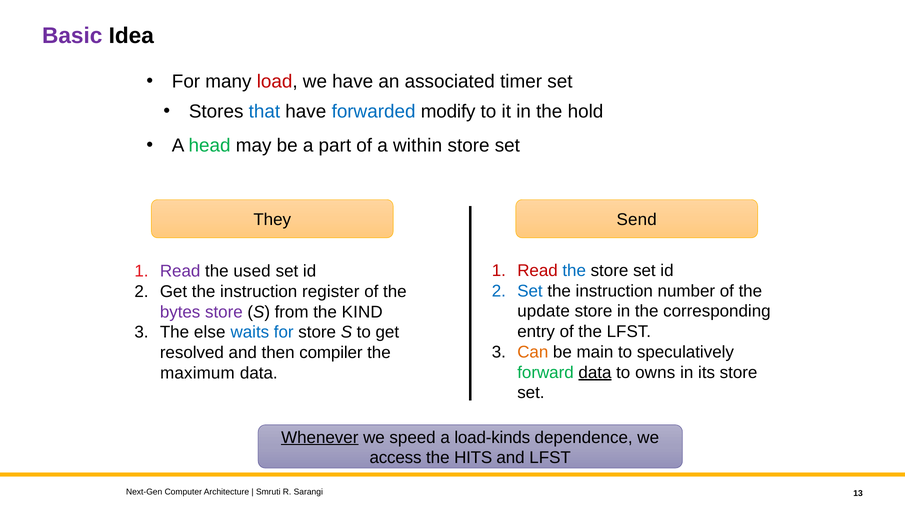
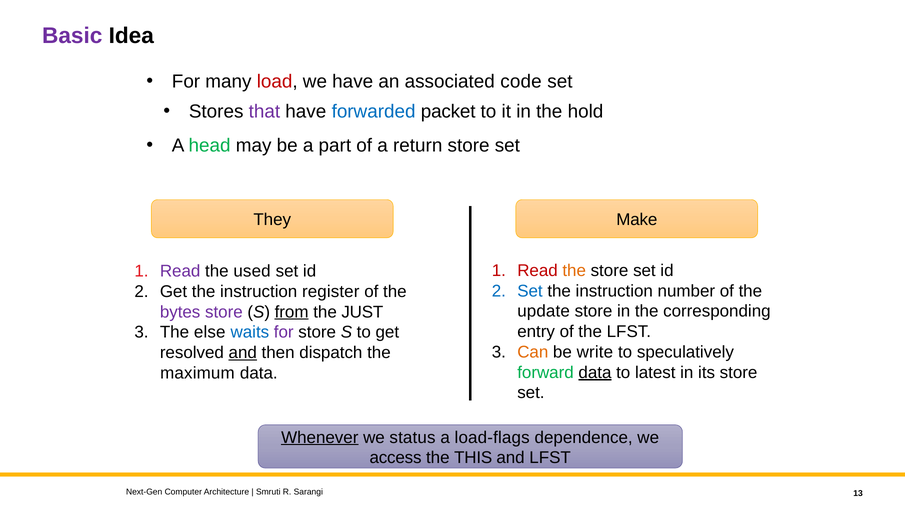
timer: timer -> code (521, 81)
that colour: blue -> purple (264, 112)
modify: modify -> packet (448, 112)
within: within -> return (418, 145)
Send: Send -> Make (637, 220)
the colour: blue -> orange (574, 271)
from underline: none -> present (292, 312)
KIND: KIND -> JUST (362, 312)
for colour: blue -> purple (284, 332)
main: main -> write (595, 352)
and underline: none -> present (243, 353)
compiler: compiler -> dispatch (331, 353)
owns: owns -> latest (655, 372)
speed: speed -> status (412, 437)
load-kinds: load-kinds -> load-flags (492, 437)
HITS: HITS -> THIS (473, 458)
